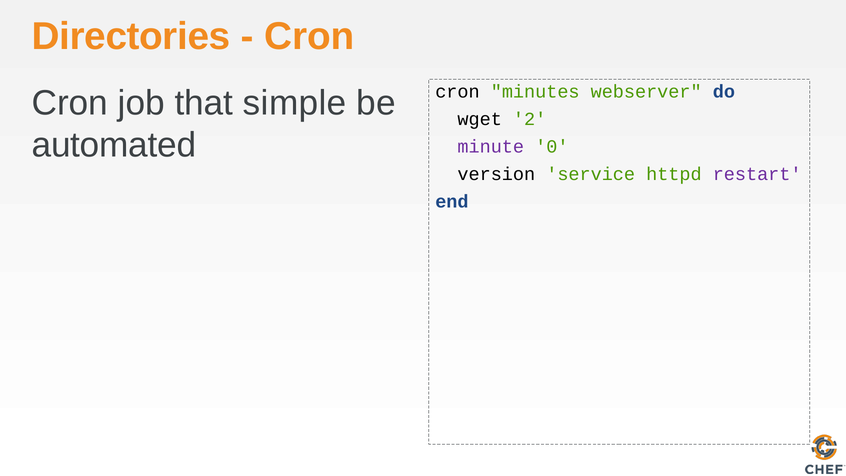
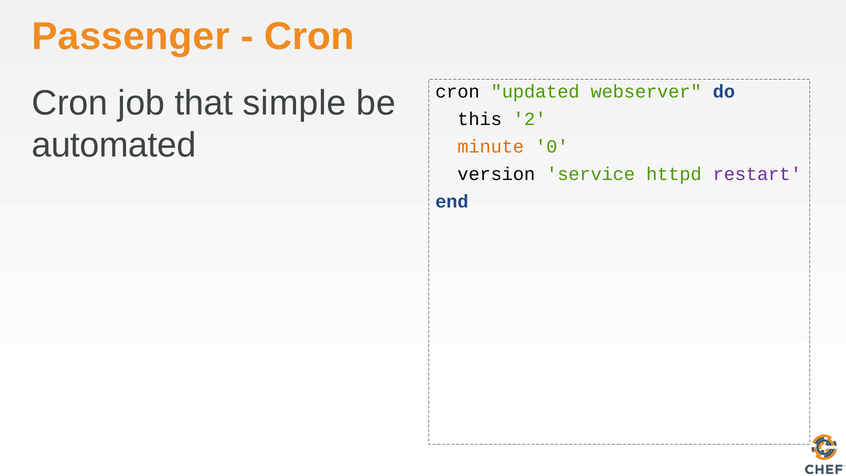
Directories: Directories -> Passenger (131, 37)
minutes: minutes -> updated (535, 92)
wget: wget -> this (480, 119)
minute colour: purple -> orange (491, 147)
